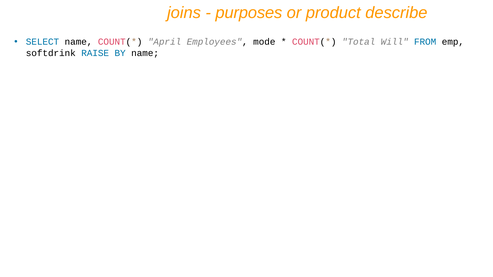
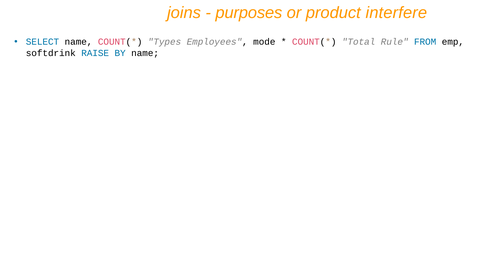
describe: describe -> interfere (396, 13)
April: April -> Types (164, 42)
Will: Will -> Rule (395, 42)
